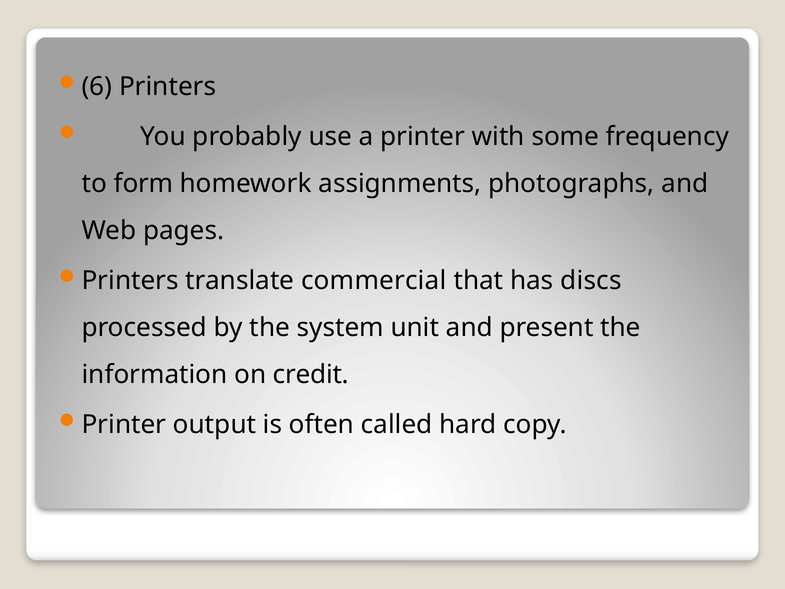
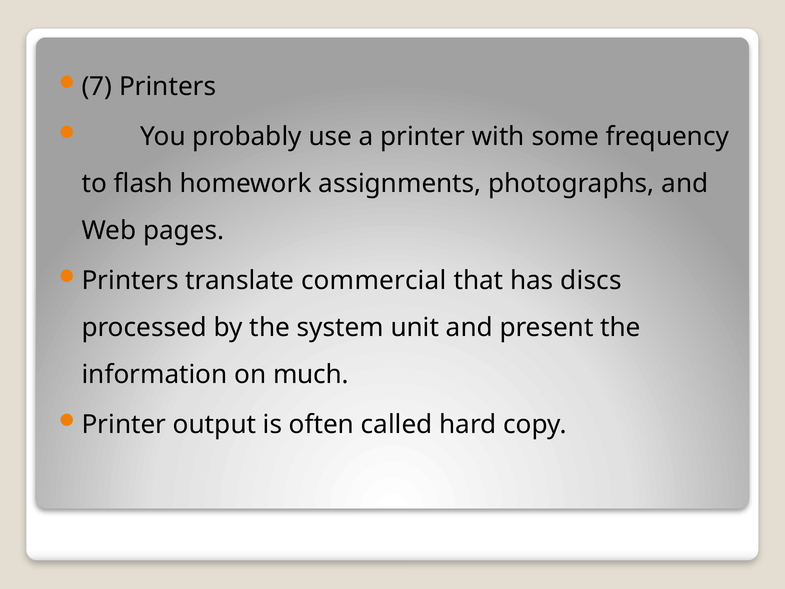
6: 6 -> 7 (97, 87)
form: form -> flash (143, 184)
credit: credit -> much (311, 375)
